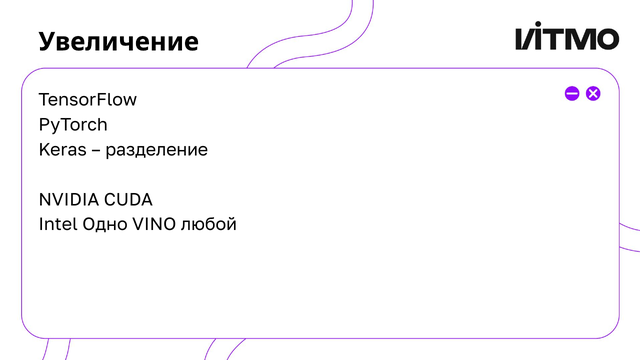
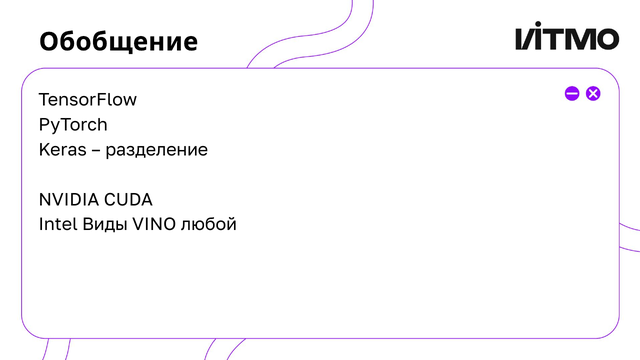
Увеличение: Увеличение -> Обобщение (119, 42)
Одно: Одно -> Виды (105, 225)
